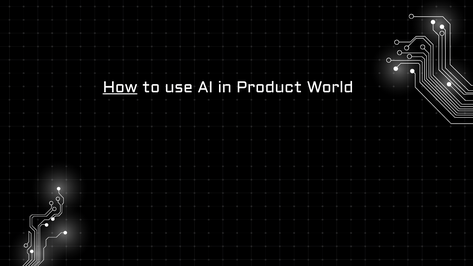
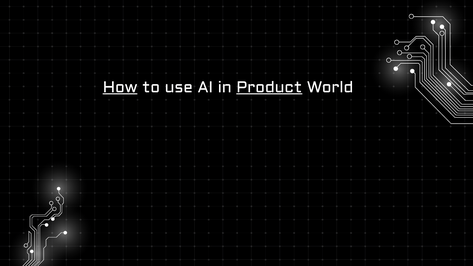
Product underline: none -> present (269, 87)
